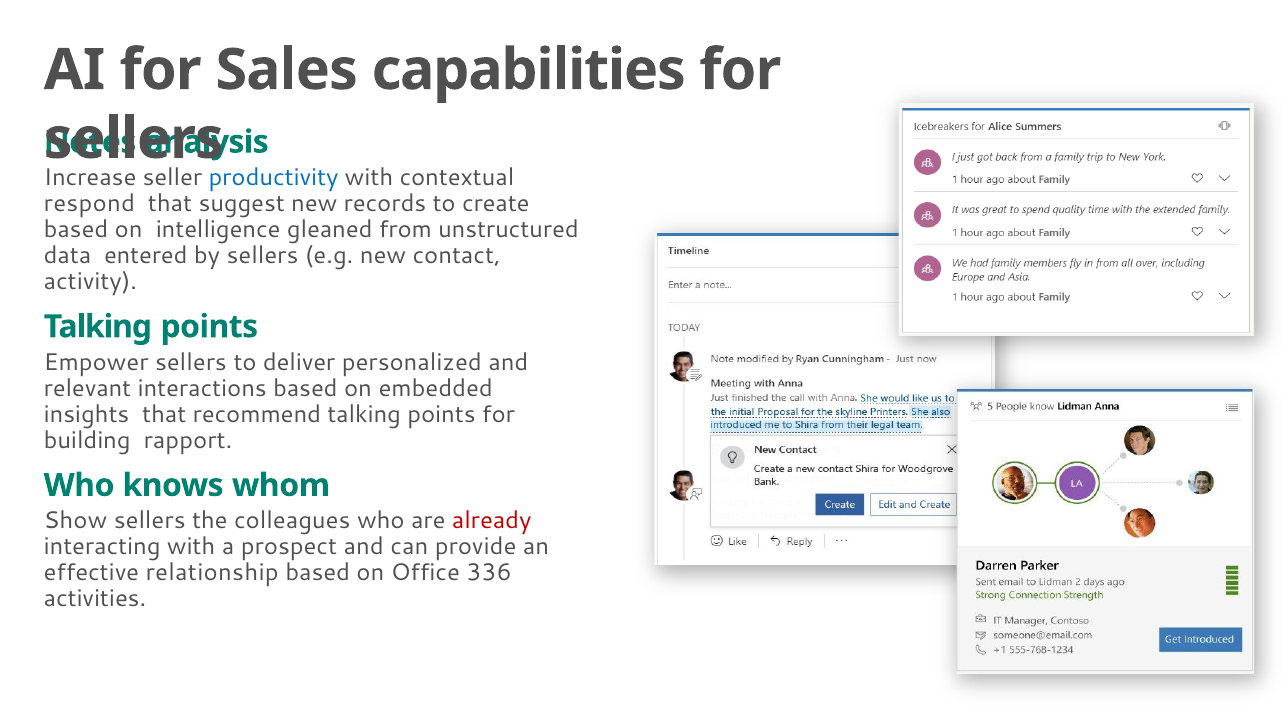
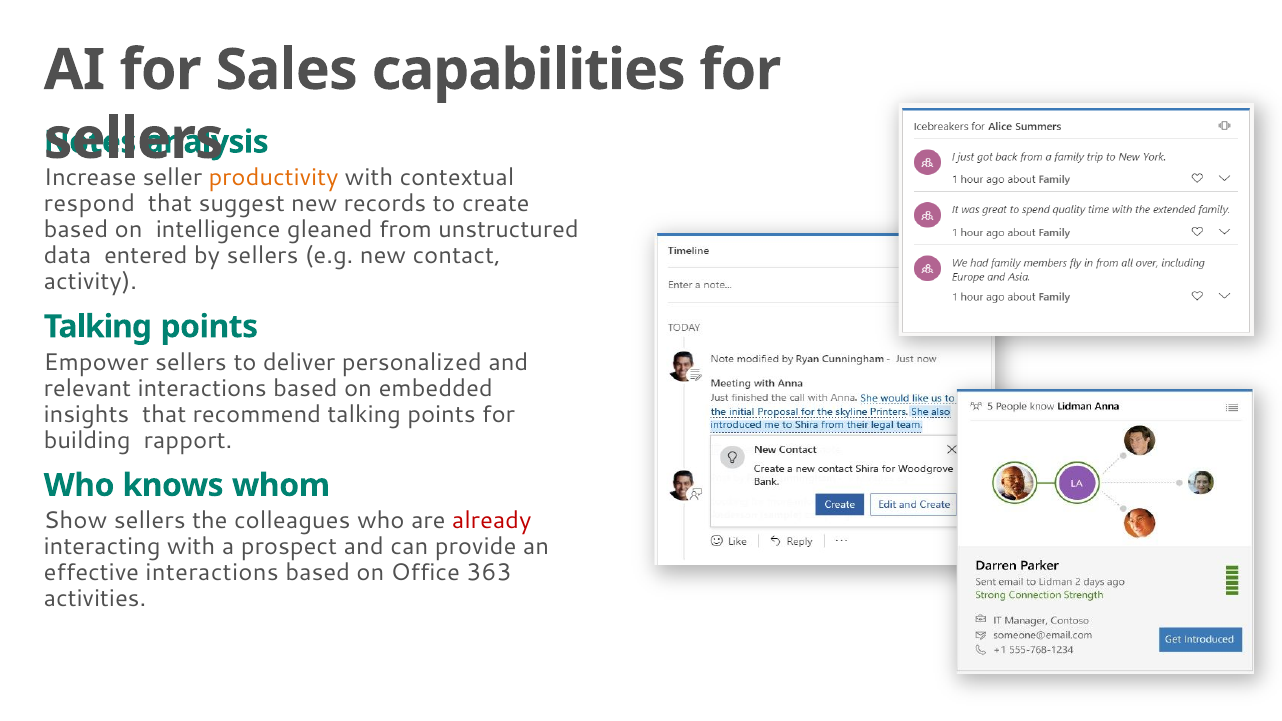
productivity colour: blue -> orange (274, 178)
effective relationship: relationship -> interactions (212, 573)
336: 336 -> 363 (489, 573)
